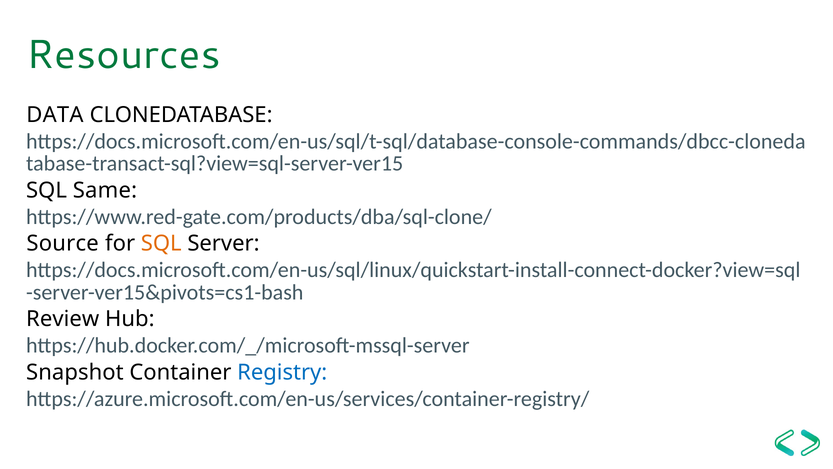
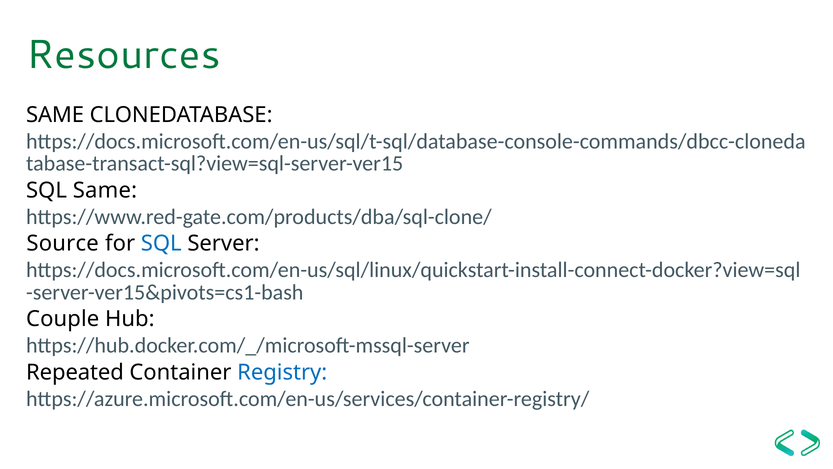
DATA: DATA -> SAME (55, 115)
SQL colour: orange -> blue (161, 243)
Review: Review -> Couple (63, 319)
Snapshot: Snapshot -> Repeated (75, 372)
